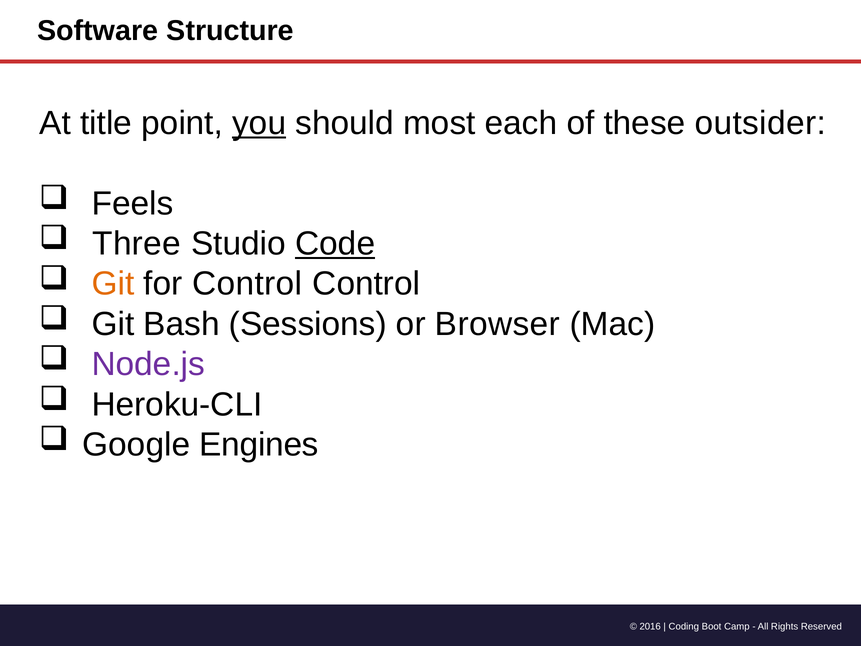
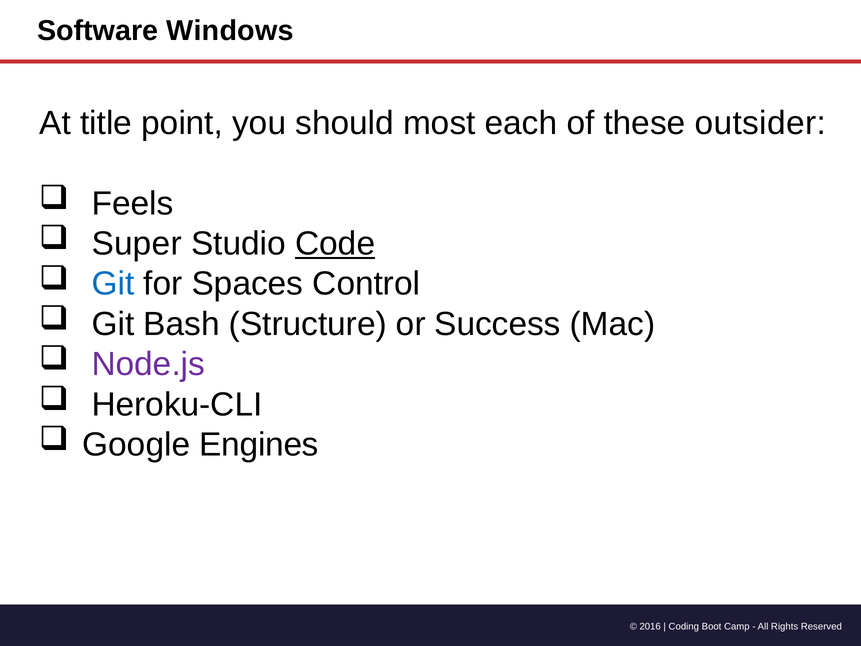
Structure: Structure -> Windows (230, 31)
you underline: present -> none (259, 123)
Three: Three -> Super (137, 244)
Git colour: orange -> blue (113, 284)
for Control: Control -> Spaces (247, 284)
Sessions: Sessions -> Structure (308, 324)
Browser: Browser -> Success (498, 324)
